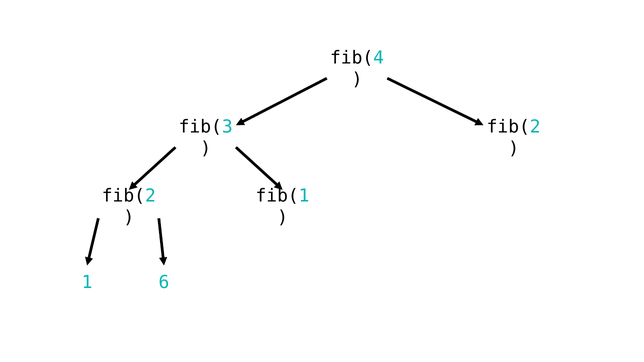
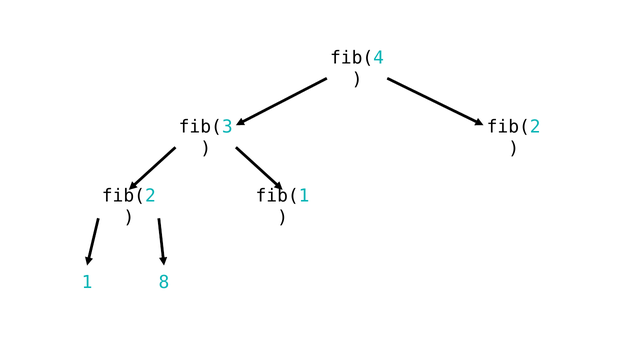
6: 6 -> 8 (164, 283)
